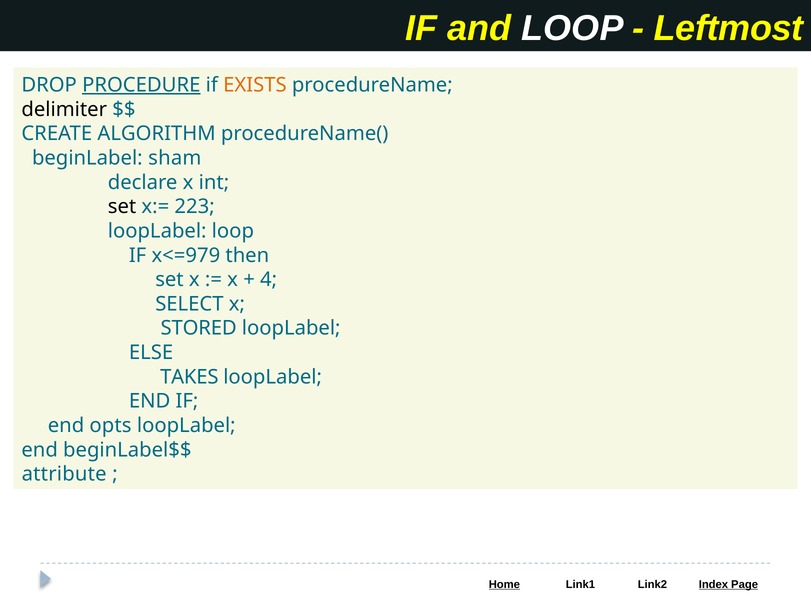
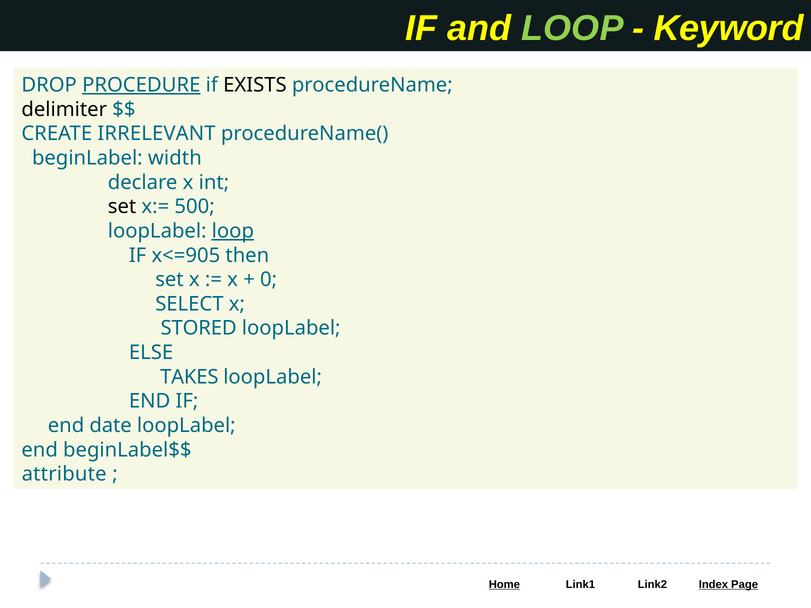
LOOP colour: white -> light green (572, 28)
Leftmost: Leftmost -> Keyword (729, 28)
EXISTS colour: orange -> black (255, 85)
ALGORITHM: ALGORITHM -> IRRELEVANT (157, 134)
sham: sham -> width (175, 158)
223: 223 -> 500 (195, 207)
loop underline: none -> present (233, 231)
x<=979: x<=979 -> x<=905 (186, 255)
4: 4 -> 0 (269, 280)
opts: opts -> date (111, 426)
